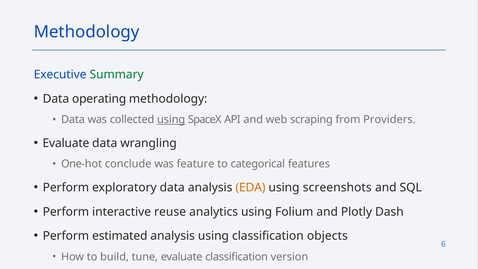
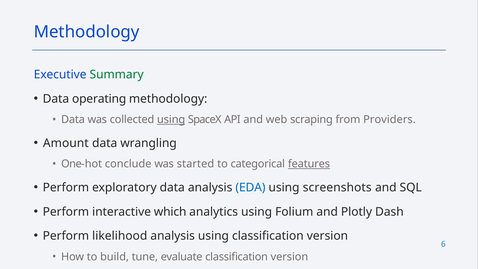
Evaluate: Evaluate -> Amount (66, 143)
feature: feature -> started (195, 164)
features underline: none -> present (309, 164)
EDA colour: orange -> blue (250, 188)
reuse: reuse -> which (170, 212)
estimated: estimated -> likelihood (120, 236)
using classification objects: objects -> version (327, 236)
